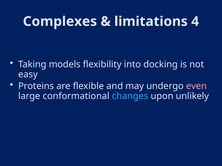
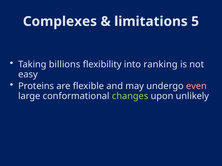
4: 4 -> 5 (195, 21)
models: models -> billions (65, 65)
docking: docking -> ranking (161, 65)
changes colour: light blue -> light green (130, 96)
